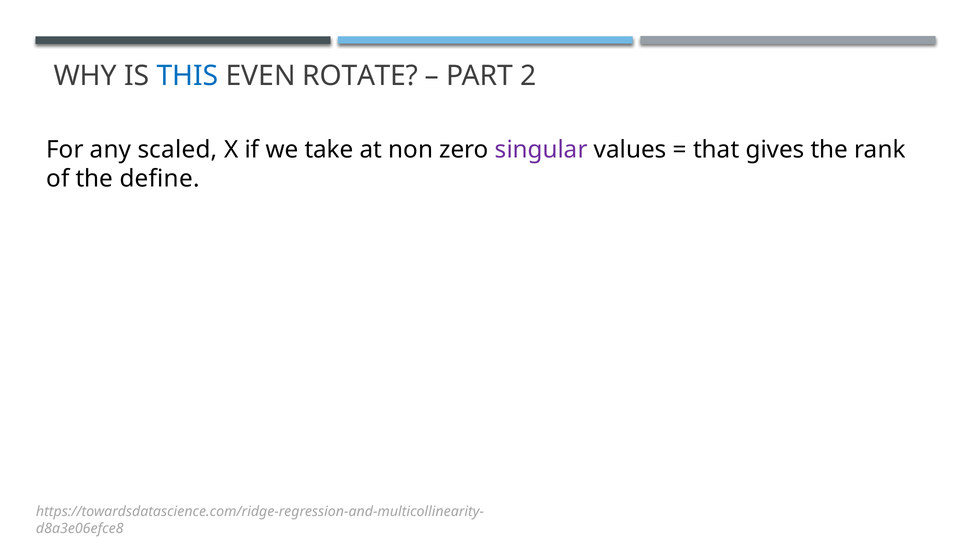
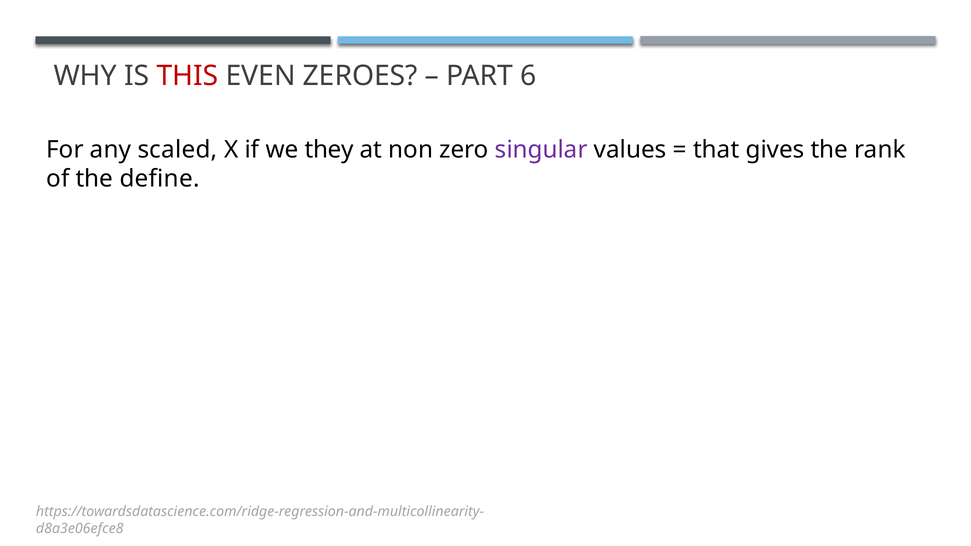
THIS colour: blue -> red (187, 76)
ROTATE: ROTATE -> ZEROES (360, 76)
2: 2 -> 6 (529, 76)
take: take -> they (329, 150)
